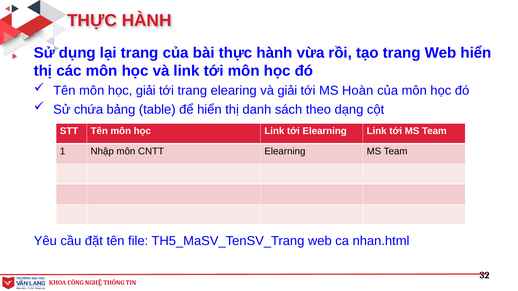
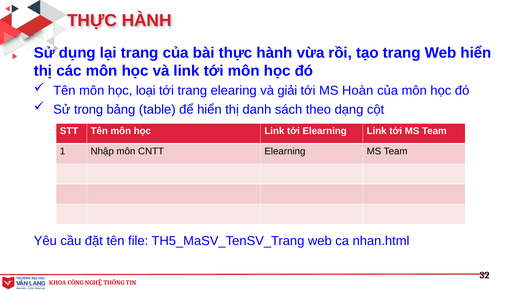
học giải: giải -> loại (146, 91)
chứa: chứa -> trong (89, 110)
